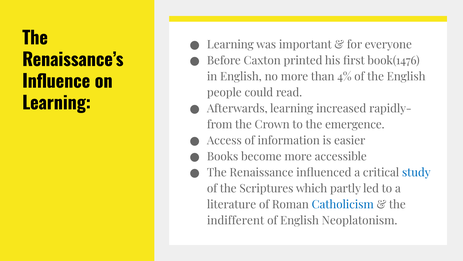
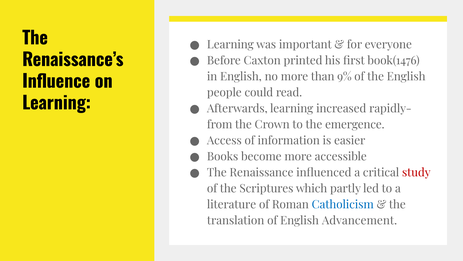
4%: 4% -> 9% (344, 76)
study colour: blue -> red (416, 172)
indifferent: indifferent -> translation (236, 220)
Neoplatonism: Neoplatonism -> Advancement (360, 220)
